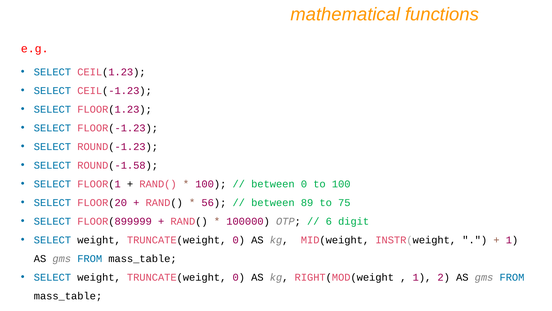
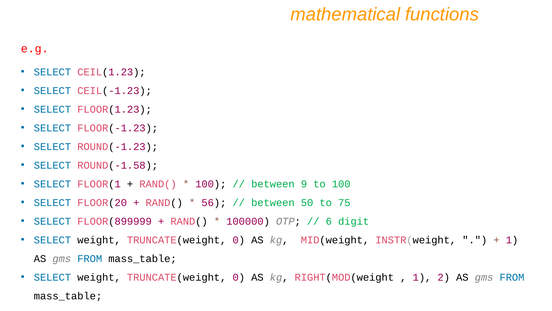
between 0: 0 -> 9 (304, 184)
89: 89 -> 50 (307, 202)
